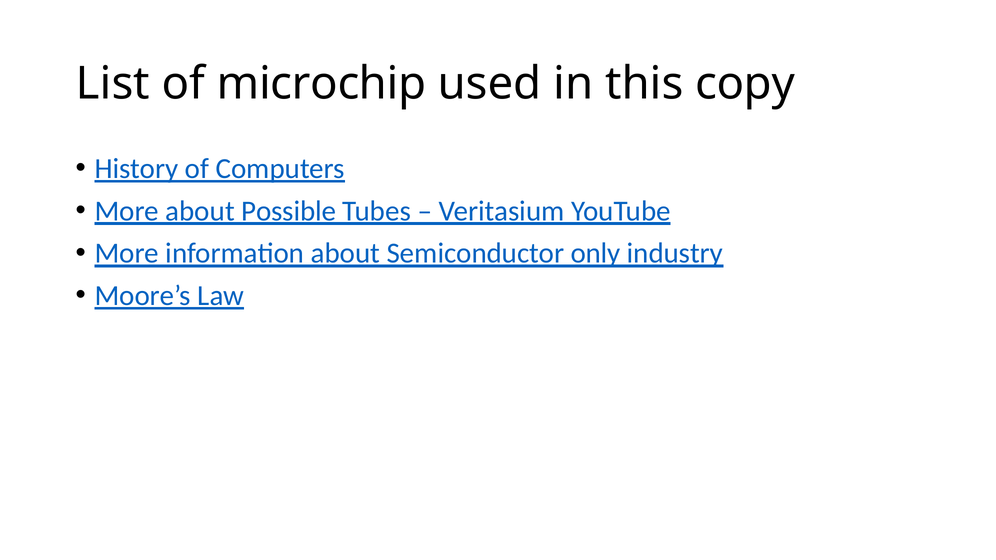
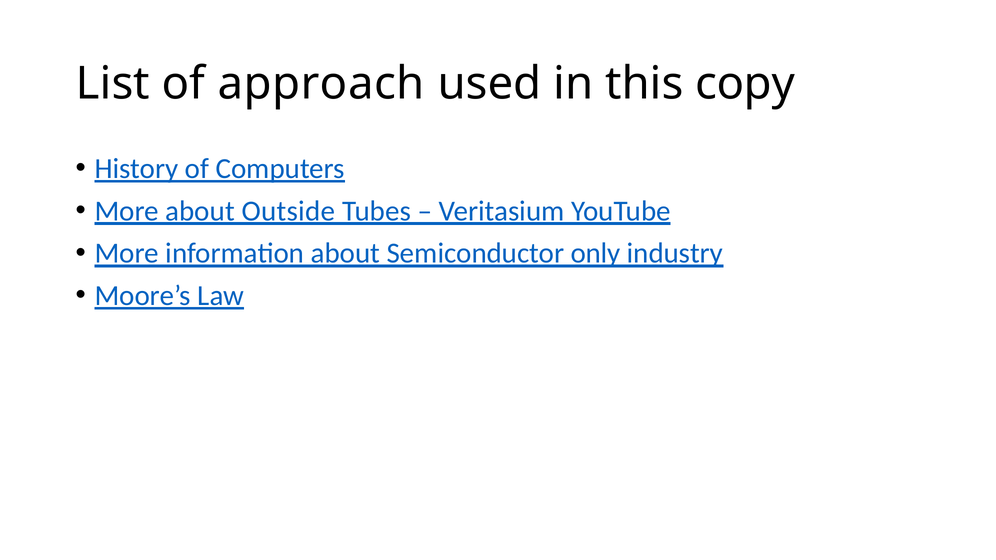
microchip: microchip -> approach (321, 84)
Possible: Possible -> Outside (288, 211)
